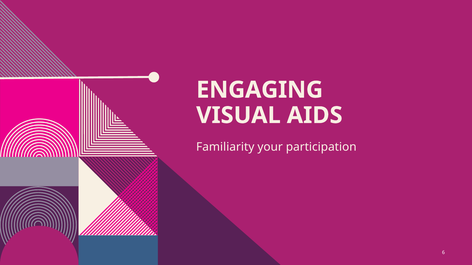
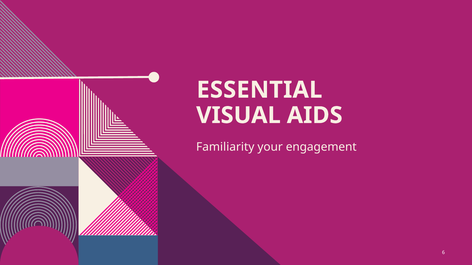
ENGAGING: ENGAGING -> ESSENTIAL (259, 90)
participation: participation -> engagement (321, 147)
